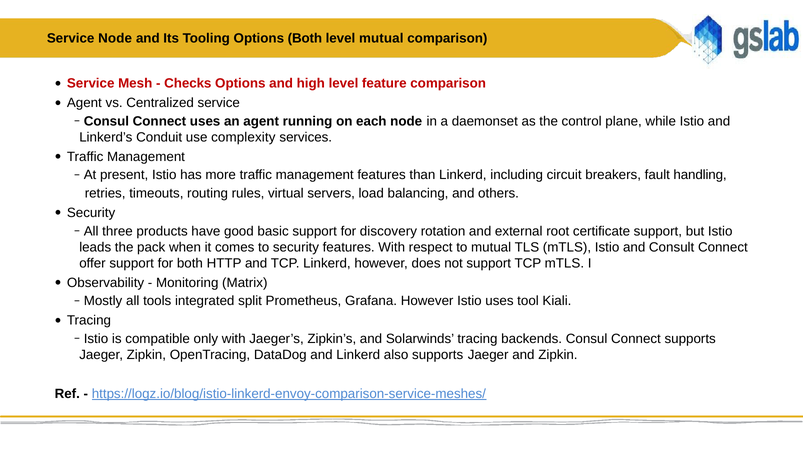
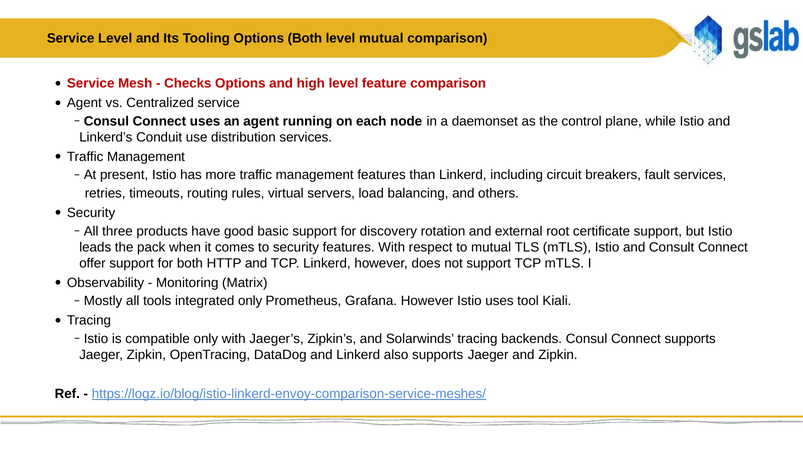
Service Node: Node -> Level (115, 38)
complexity: complexity -> distribution (243, 137)
fault handling: handling -> services (700, 175)
integrated split: split -> only (250, 301)
